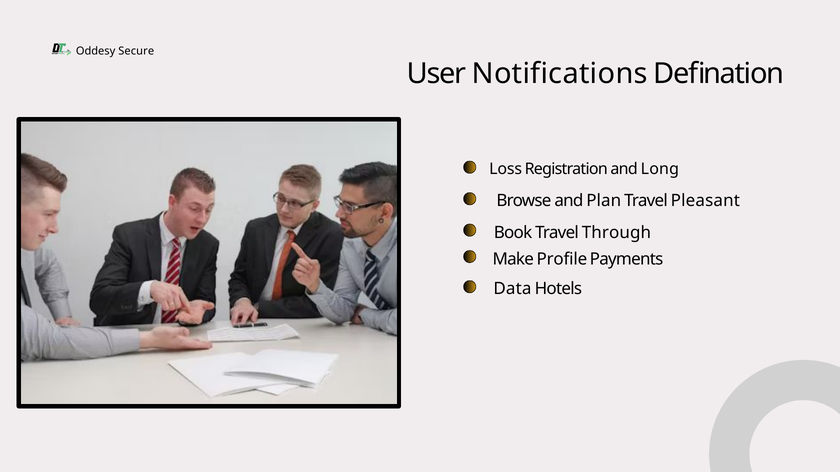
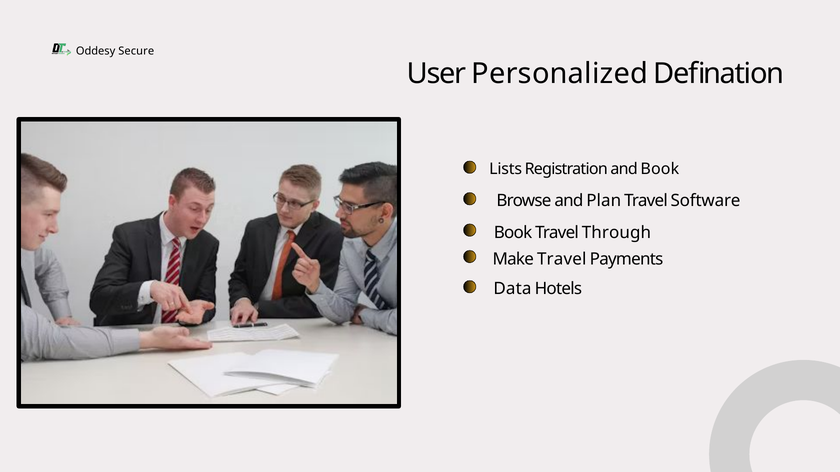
Notifications: Notifications -> Personalized (560, 74)
Loss: Loss -> Lists (506, 169)
and Long: Long -> Book (660, 169)
Pleasant: Pleasant -> Software (706, 201)
Make Profile: Profile -> Travel (562, 260)
